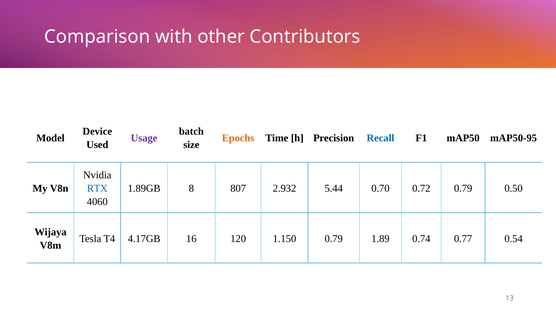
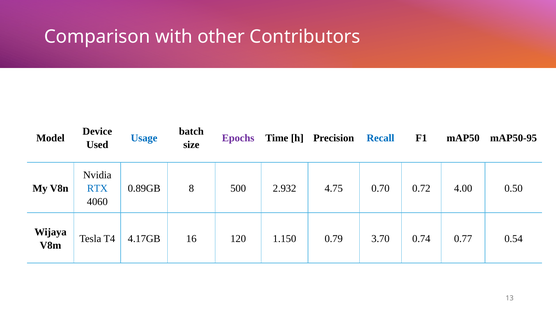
Usage colour: purple -> blue (144, 138)
Epochs colour: orange -> purple (238, 138)
1.89GB: 1.89GB -> 0.89GB (144, 188)
807: 807 -> 500 (238, 188)
5.44: 5.44 -> 4.75 (334, 188)
0.72 0.79: 0.79 -> 4.00 (463, 188)
1.89: 1.89 -> 3.70 (380, 239)
